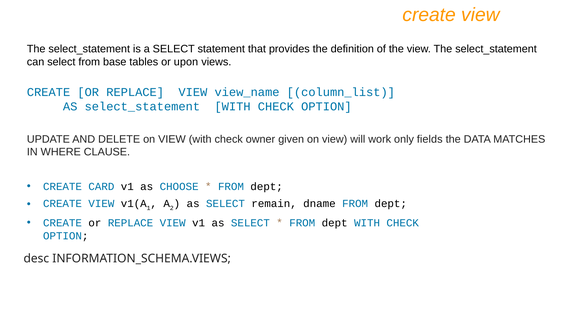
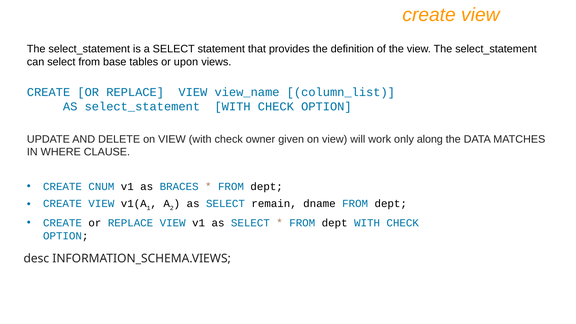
fields: fields -> along (430, 139)
CARD: CARD -> CNUM (101, 186)
CHOOSE: CHOOSE -> BRACES (179, 186)
